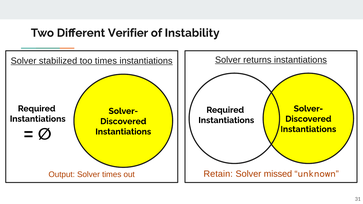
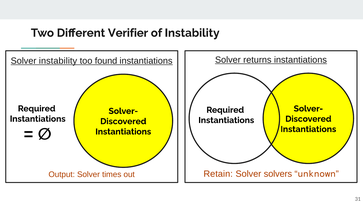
Solver stabilized: stabilized -> instability (58, 61)
too times: times -> found (106, 61)
missed: missed -> solvers (278, 174)
